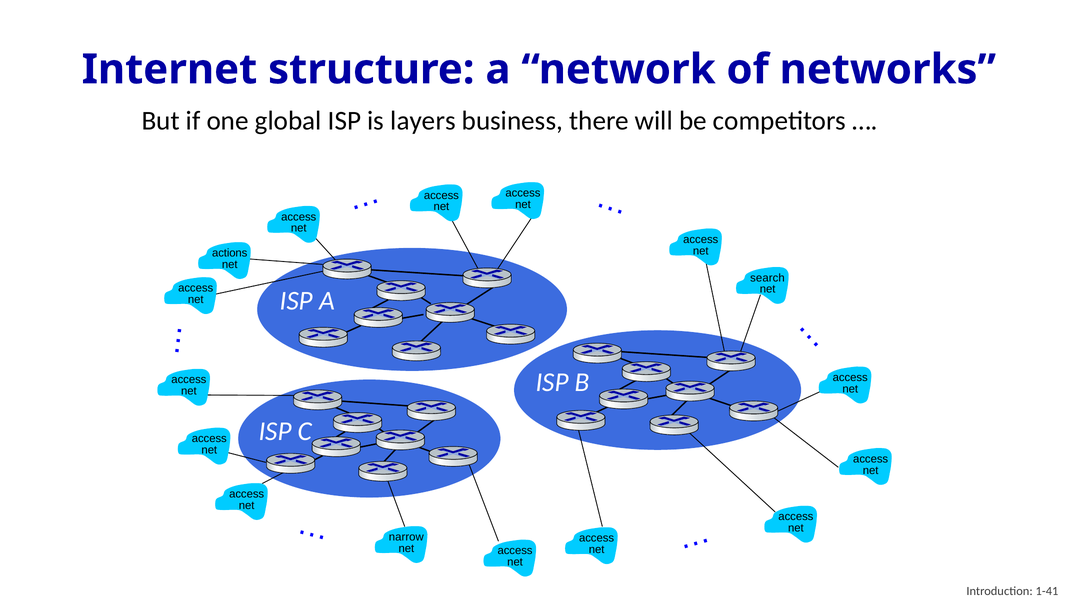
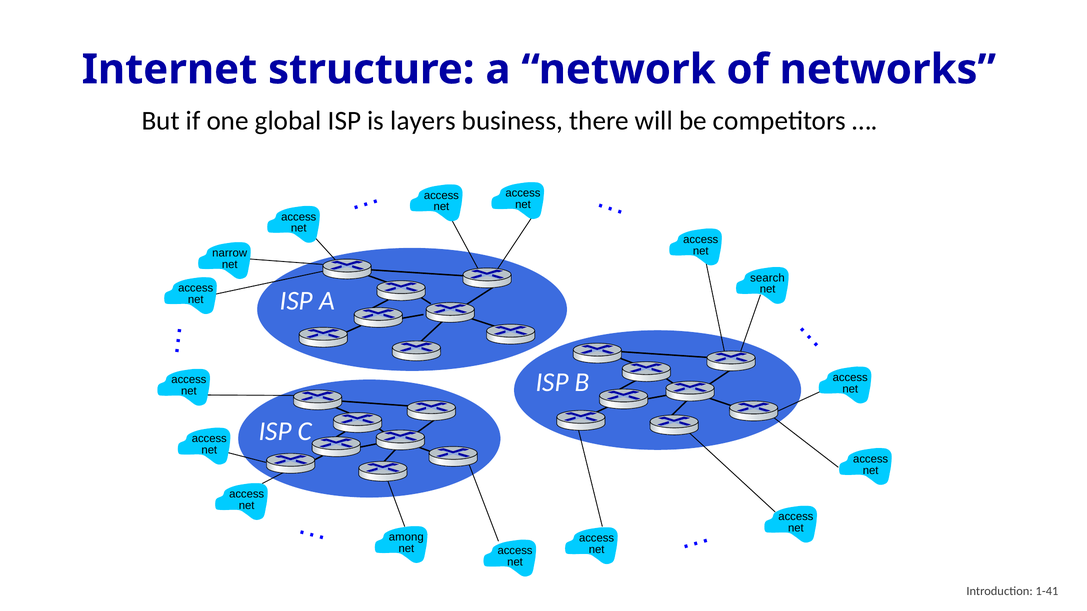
actions: actions -> narrow (230, 253)
narrow: narrow -> among (406, 537)
